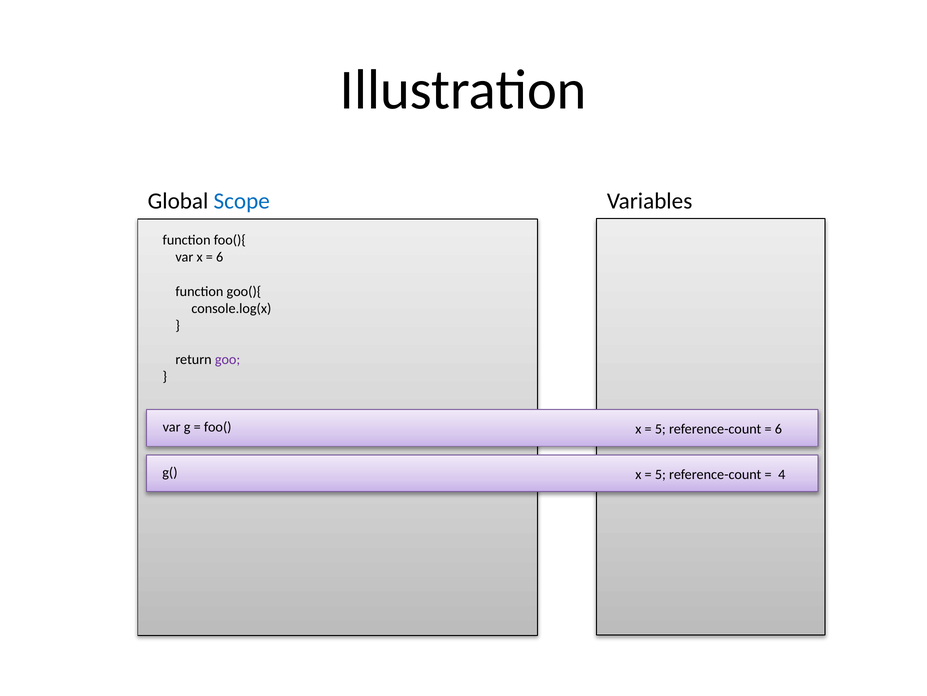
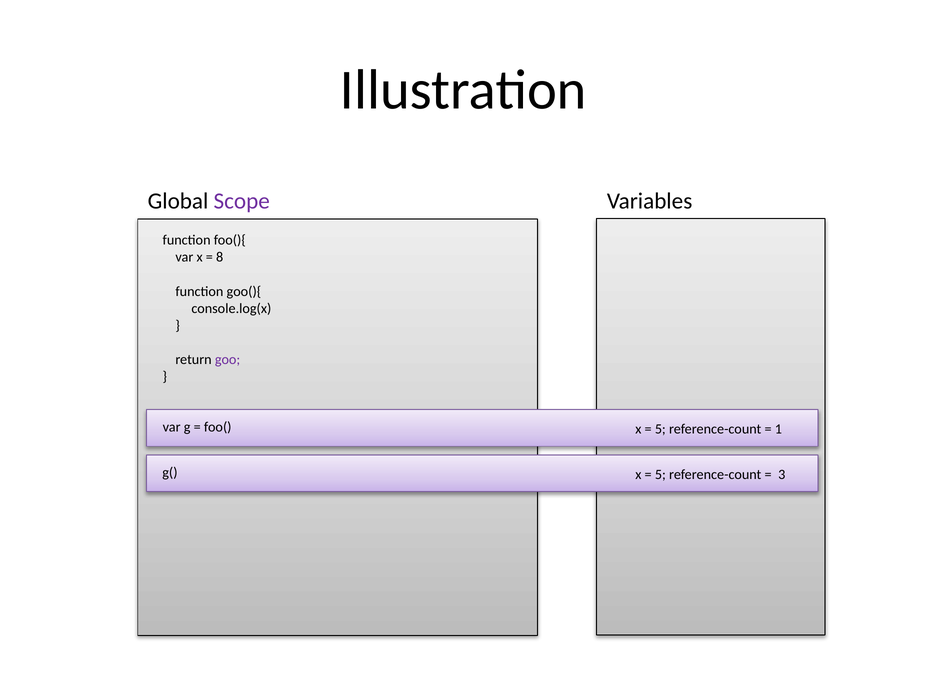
Scope colour: blue -> purple (242, 201)
6: 6 -> 8 (220, 257)
6: 6 -> 1 (778, 429)
4: 4 -> 3 (782, 474)
